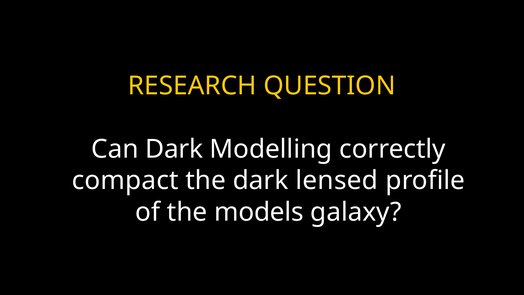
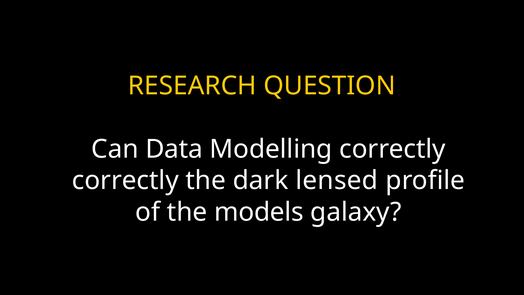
Can Dark: Dark -> Data (174, 149)
compact: compact -> correctly (125, 180)
